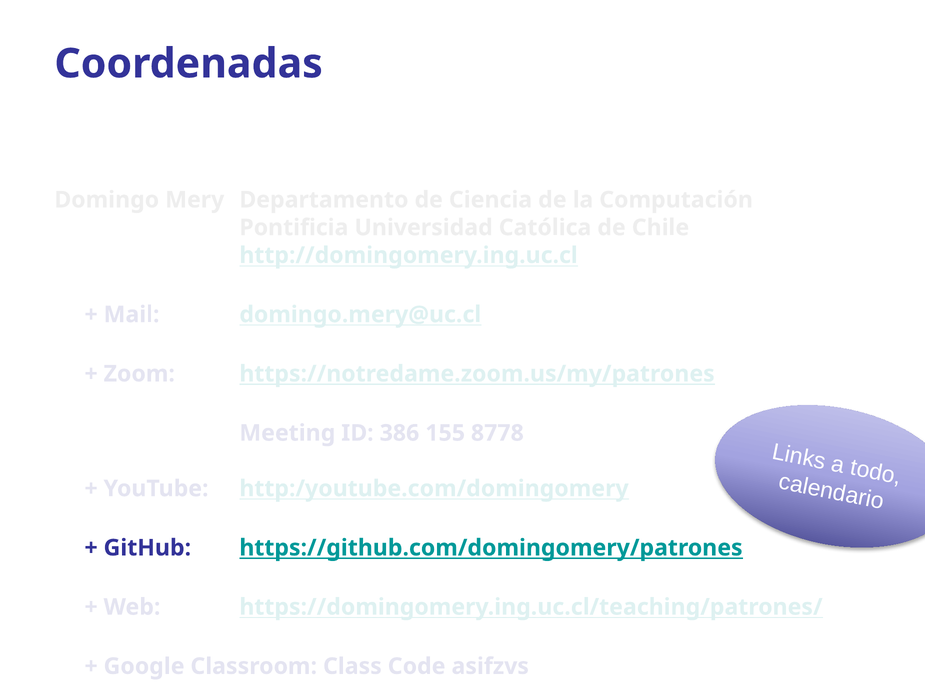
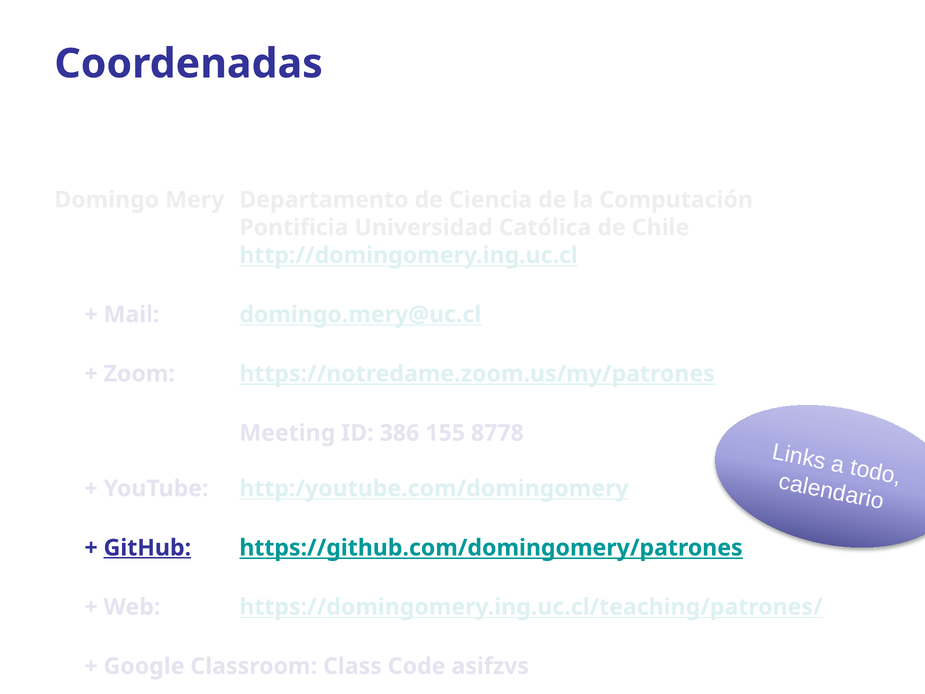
GitHub underline: none -> present (147, 548)
